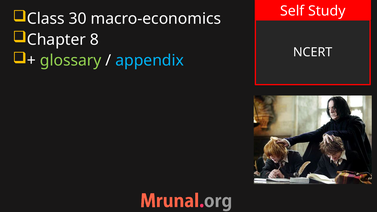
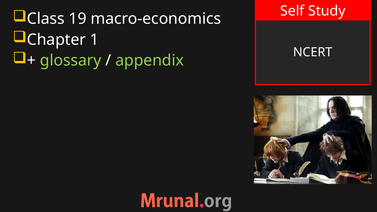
30: 30 -> 19 (78, 19)
8: 8 -> 1 (94, 40)
appendix colour: light blue -> light green (150, 60)
